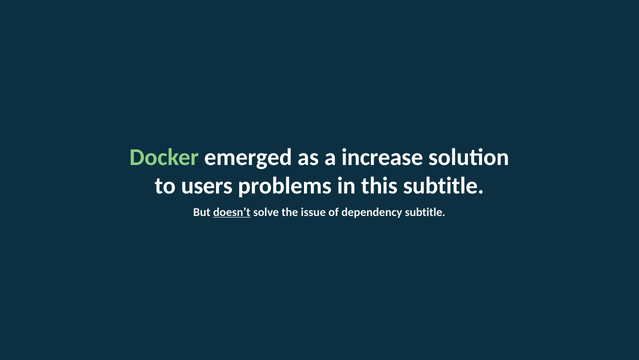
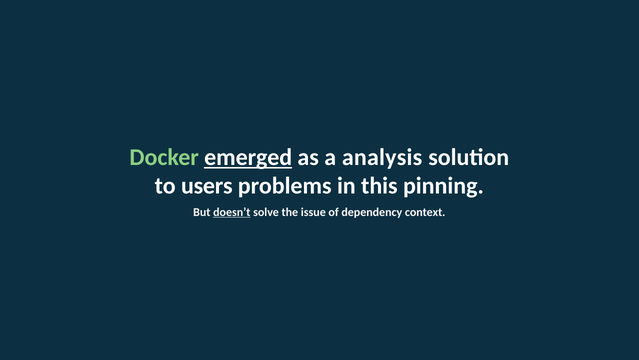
emerged underline: none -> present (248, 157)
increase: increase -> analysis (382, 157)
this subtitle: subtitle -> pinning (443, 186)
dependency subtitle: subtitle -> context (425, 212)
